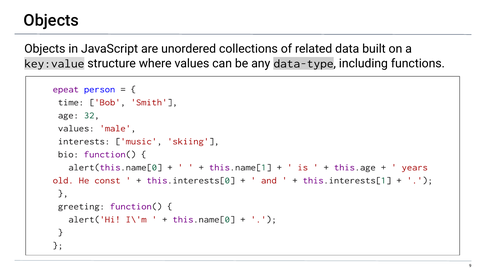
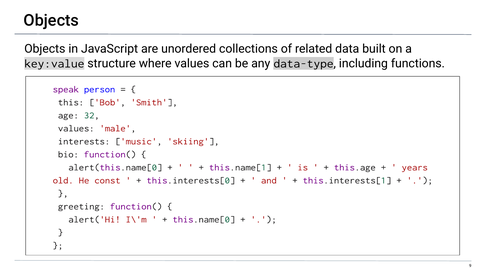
epeat: epeat -> speak (66, 89)
time: time -> this (71, 102)
